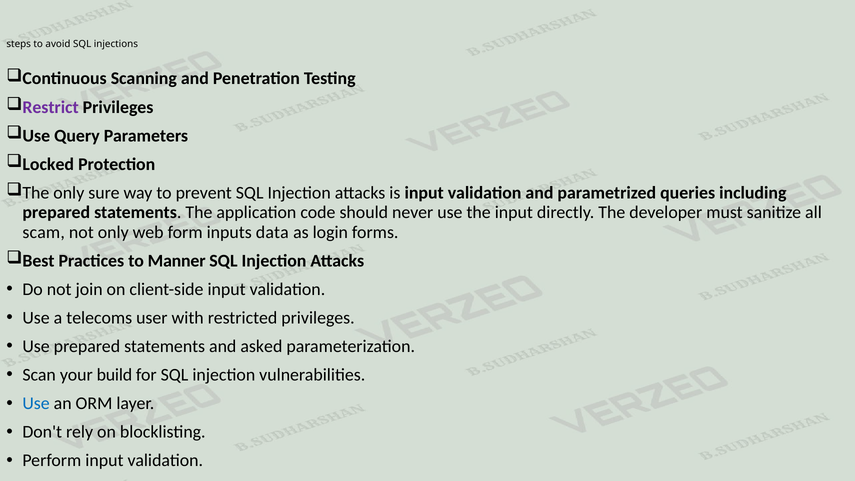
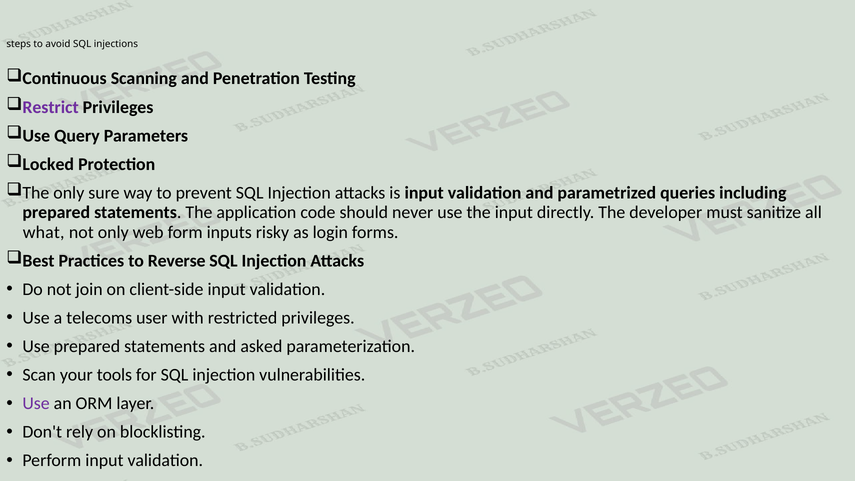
scam: scam -> what (44, 232)
data: data -> risky (272, 232)
Manner: Manner -> Reverse (177, 261)
build: build -> tools (114, 375)
Use colour: blue -> purple (36, 403)
